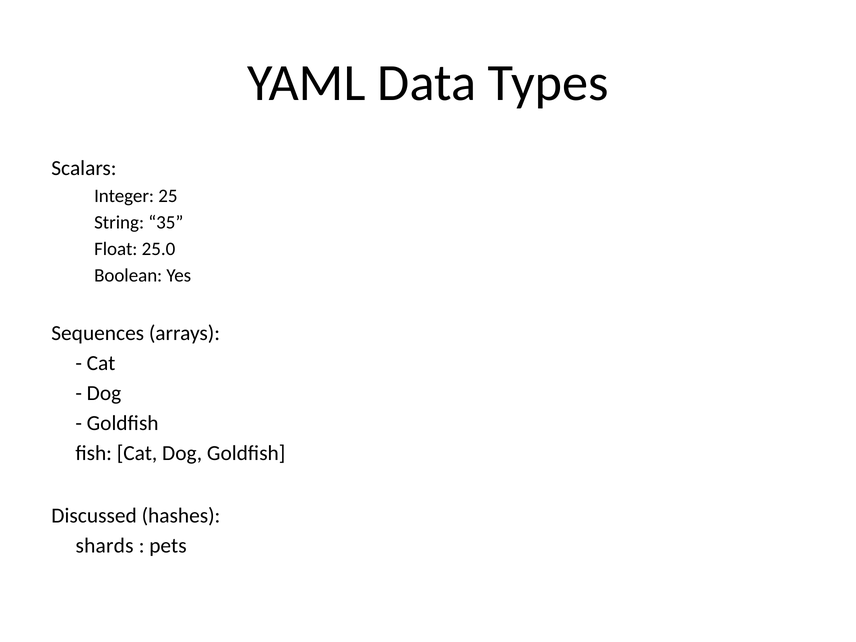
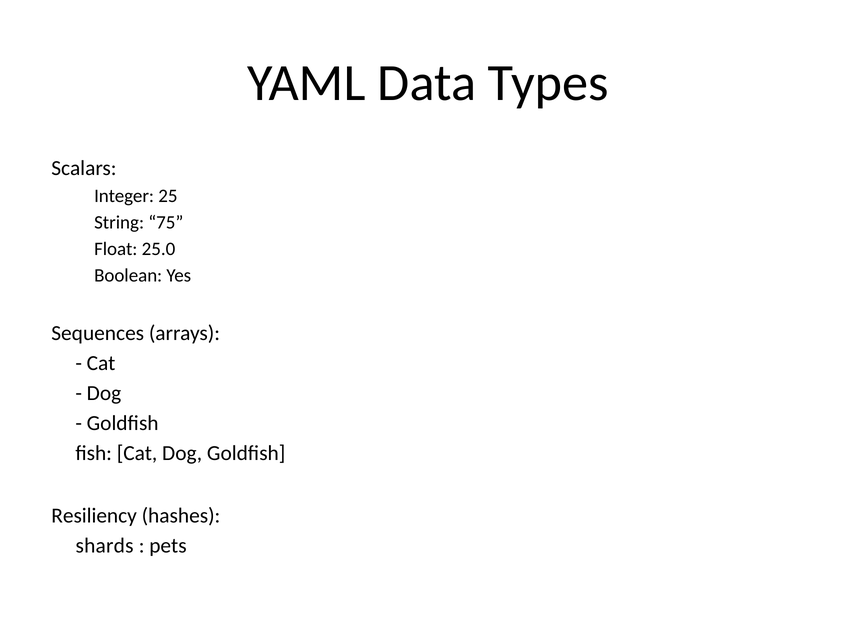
35: 35 -> 75 (166, 222)
Discussed: Discussed -> Resiliency (94, 516)
